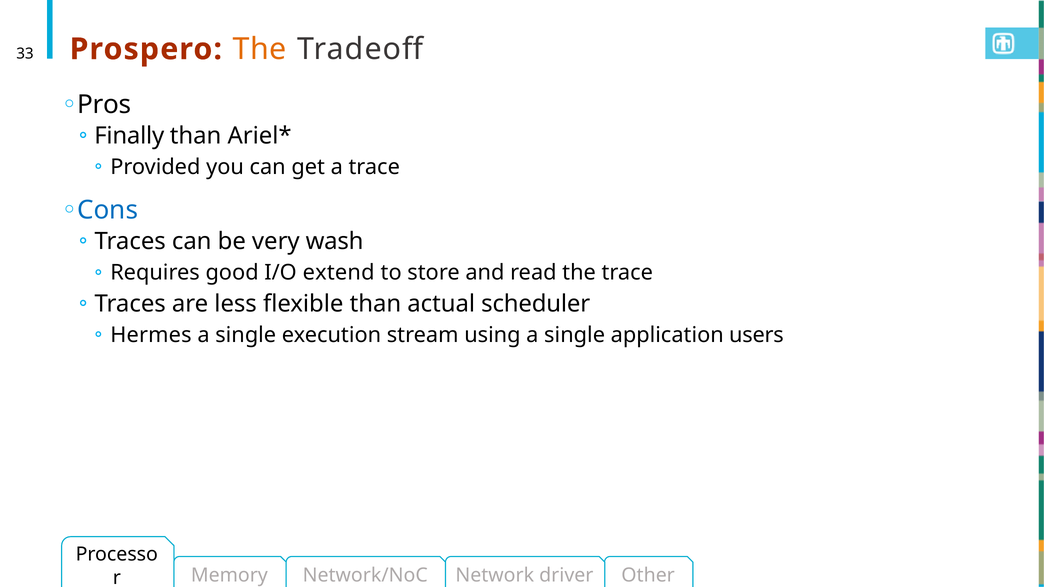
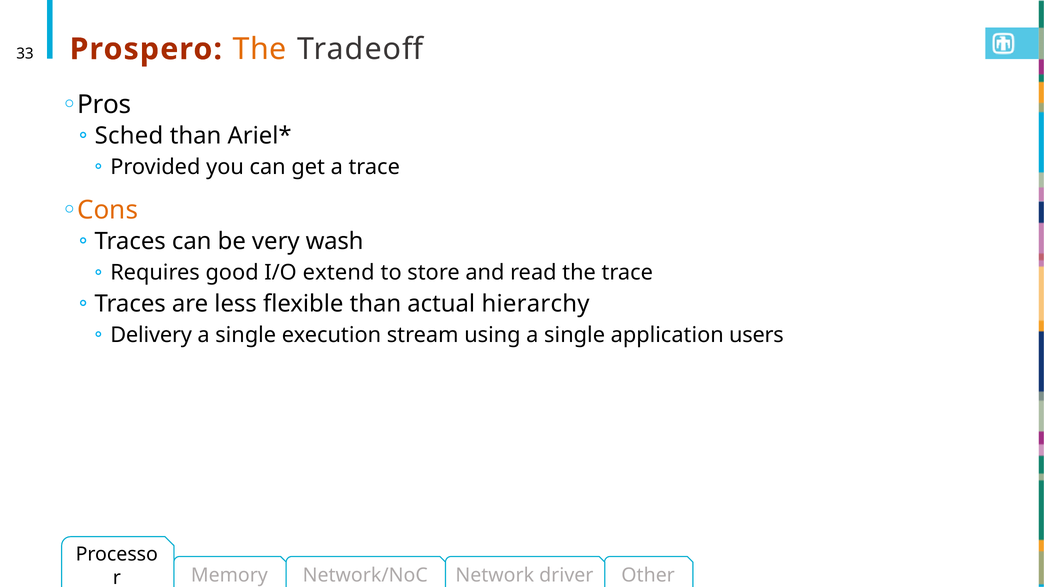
Finally: Finally -> Sched (129, 136)
Cons colour: blue -> orange (108, 210)
scheduler: scheduler -> hierarchy (536, 304)
Hermes: Hermes -> Delivery (151, 335)
